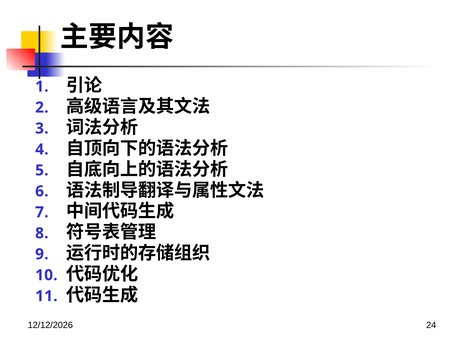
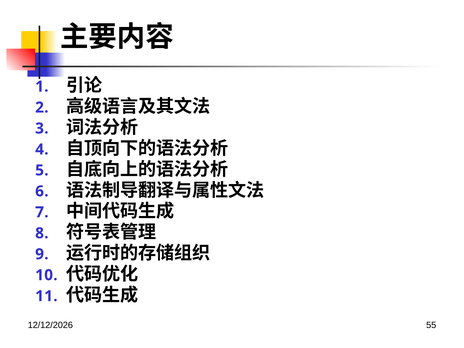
24: 24 -> 55 (431, 325)
